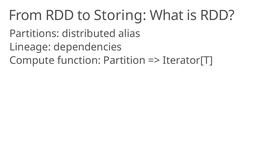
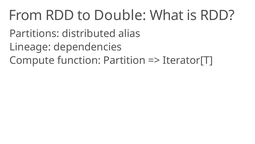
Storing: Storing -> Double (120, 15)
